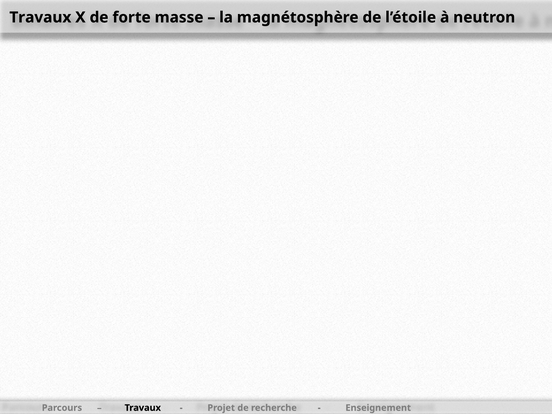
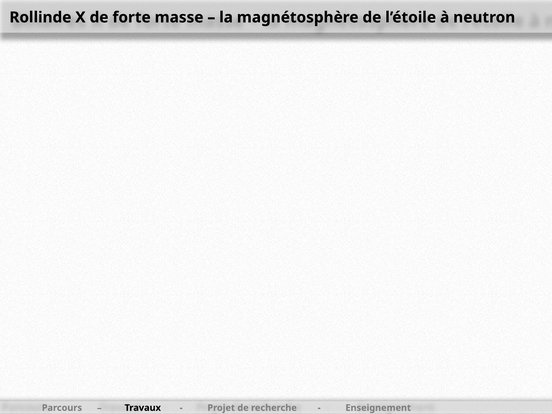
Travaux: Travaux -> Rollinde (40, 17)
